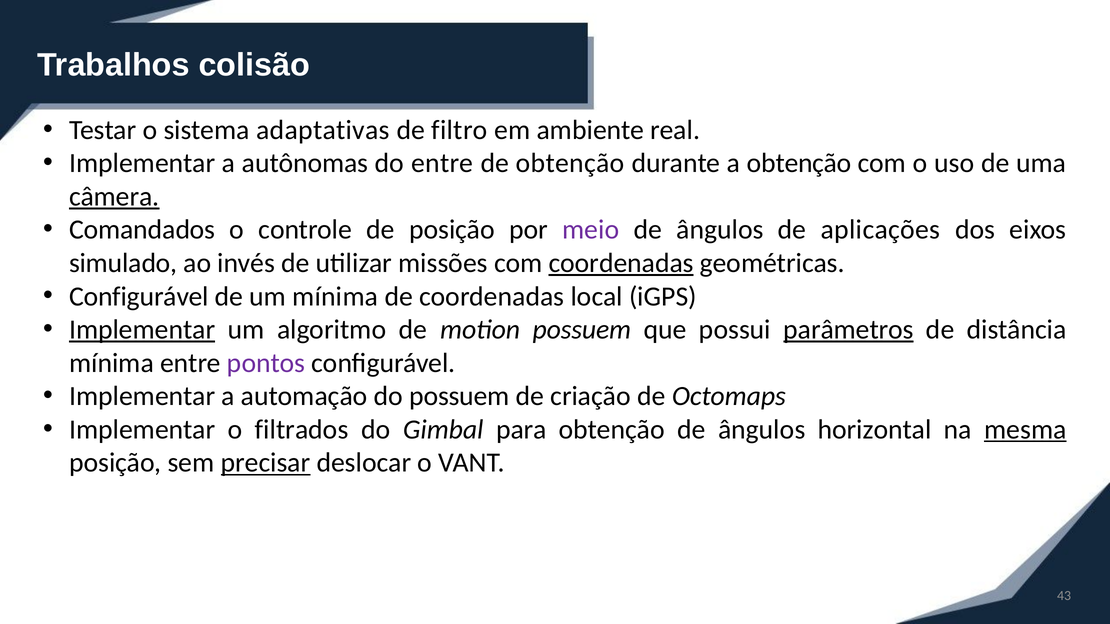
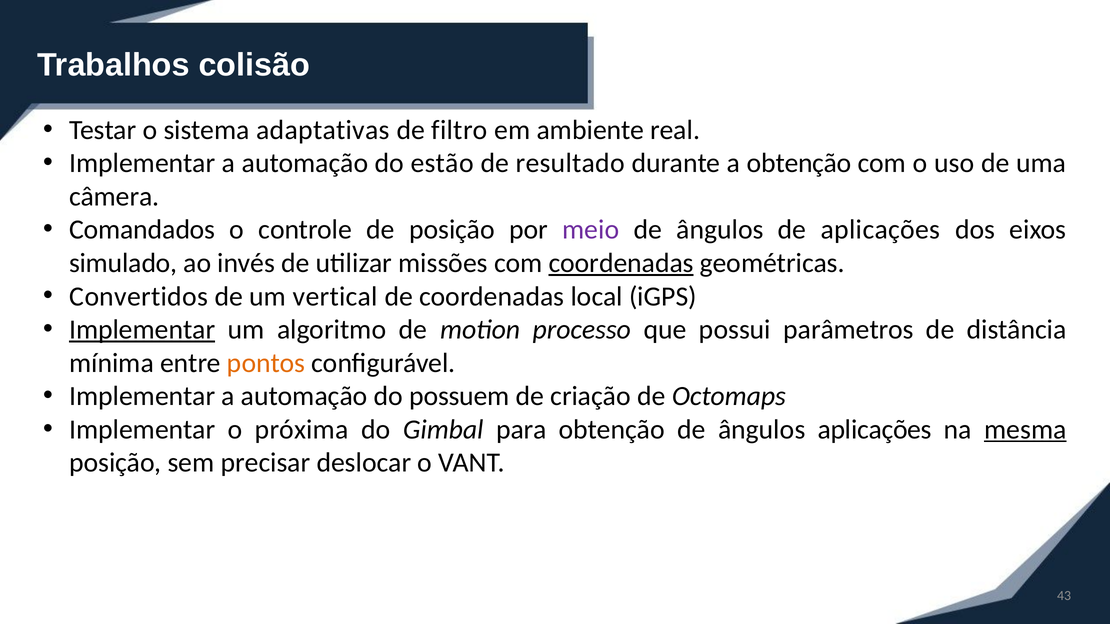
autônomas: autônomas -> automação (305, 163)
do entre: entre -> estão (442, 163)
de obtenção: obtenção -> resultado (570, 163)
câmera underline: present -> none (114, 197)
Configurável: Configurável -> Convertidos (139, 297)
um mínima: mínima -> vertical (335, 297)
motion possuem: possuem -> processo (582, 330)
parâmetros underline: present -> none (849, 330)
pontos colour: purple -> orange (266, 363)
filtrados: filtrados -> próxima (302, 430)
ângulos horizontal: horizontal -> aplicações (875, 430)
precisar underline: present -> none (266, 463)
